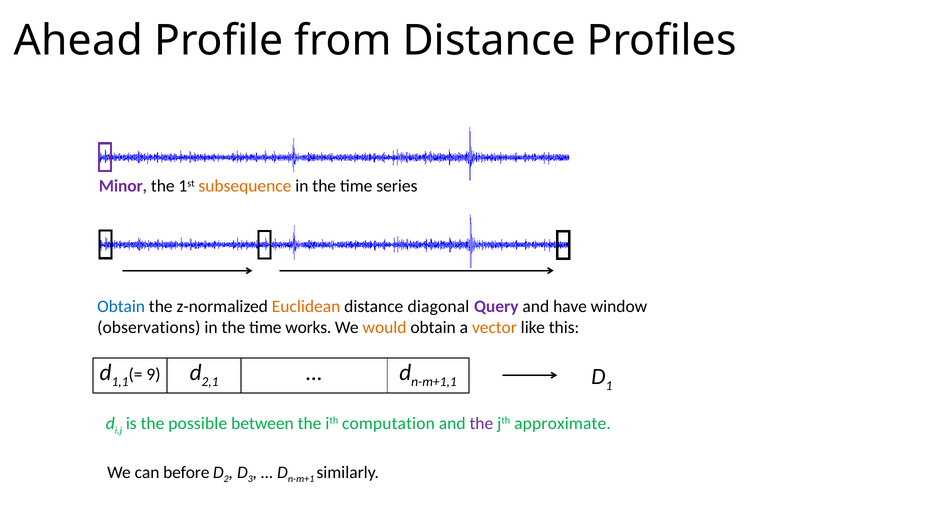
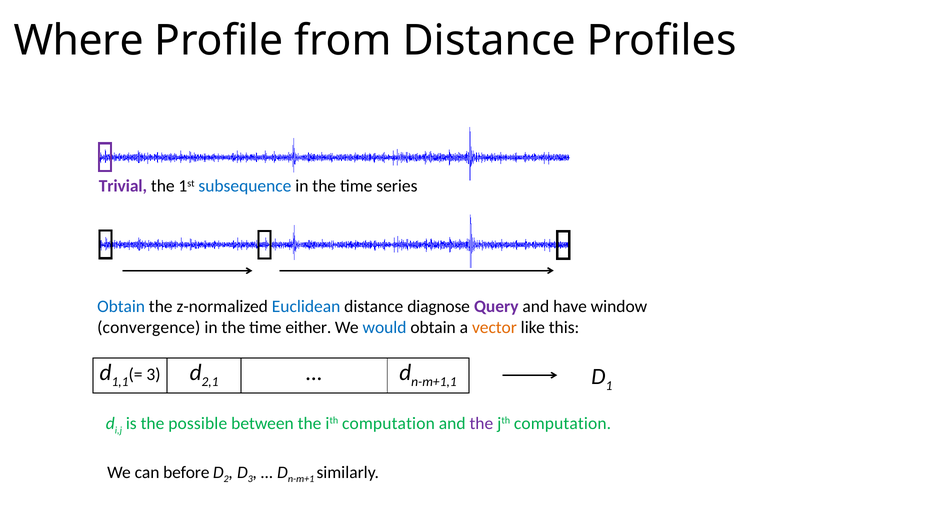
Ahead: Ahead -> Where (79, 41)
Minor: Minor -> Trivial (123, 186)
subsequence colour: orange -> blue (245, 186)
Euclidean colour: orange -> blue (306, 306)
diagonal: diagonal -> diagnose (439, 306)
observations: observations -> convergence (149, 327)
works: works -> either (308, 327)
would colour: orange -> blue (385, 327)
9: 9 -> 3 (153, 375)
jth approximate: approximate -> computation (563, 424)
